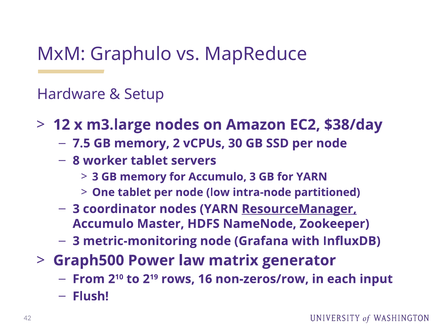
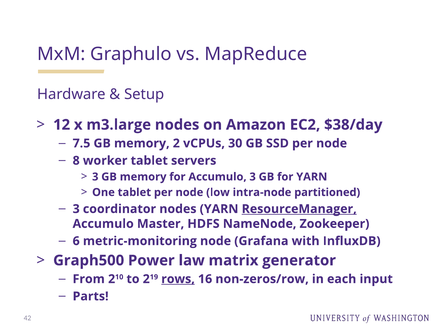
3: 3 -> 6 (76, 242)
rows underline: none -> present (178, 280)
Flush: Flush -> Parts (91, 297)
